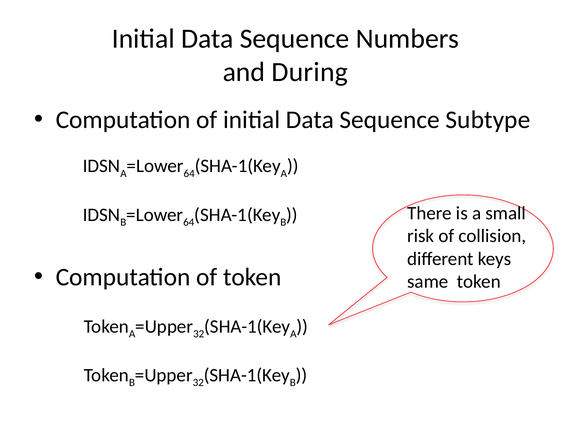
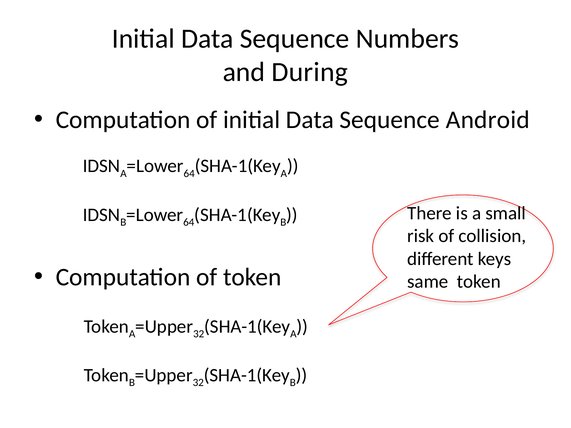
Subtype: Subtype -> Android (488, 120)
